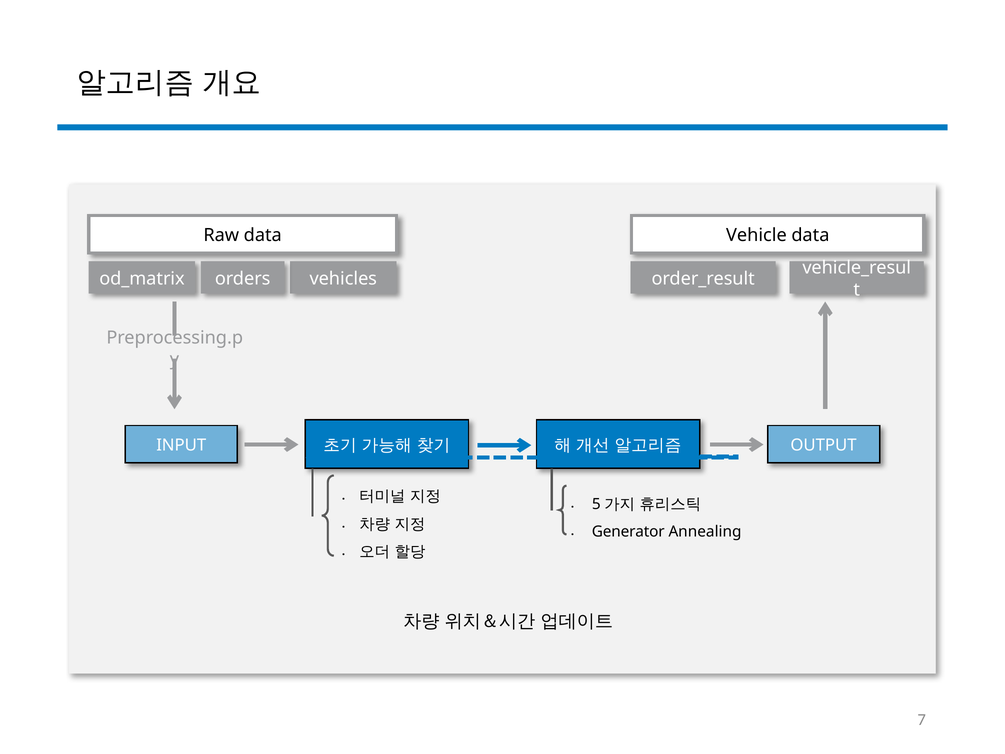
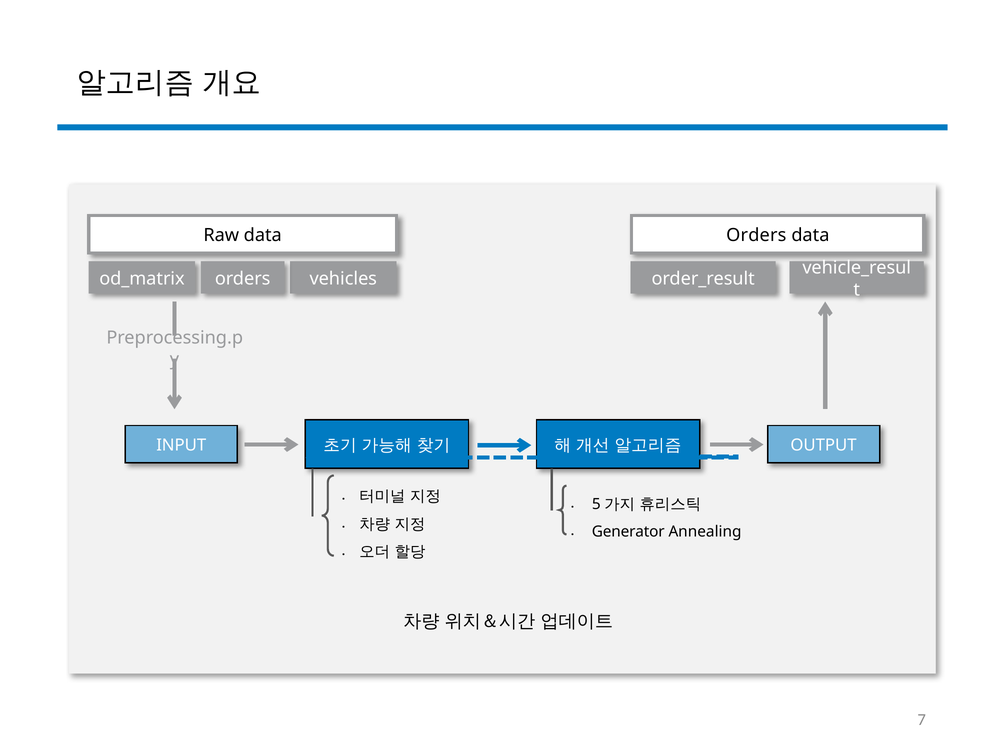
Vehicle: Vehicle -> Orders (756, 235)
